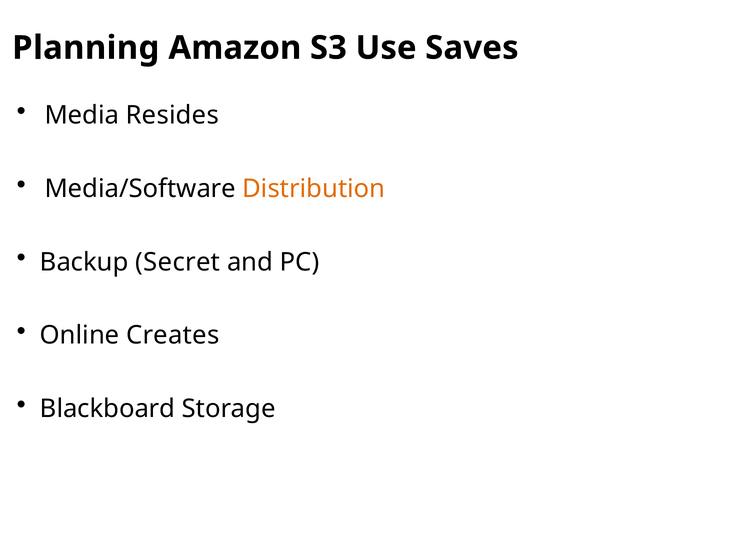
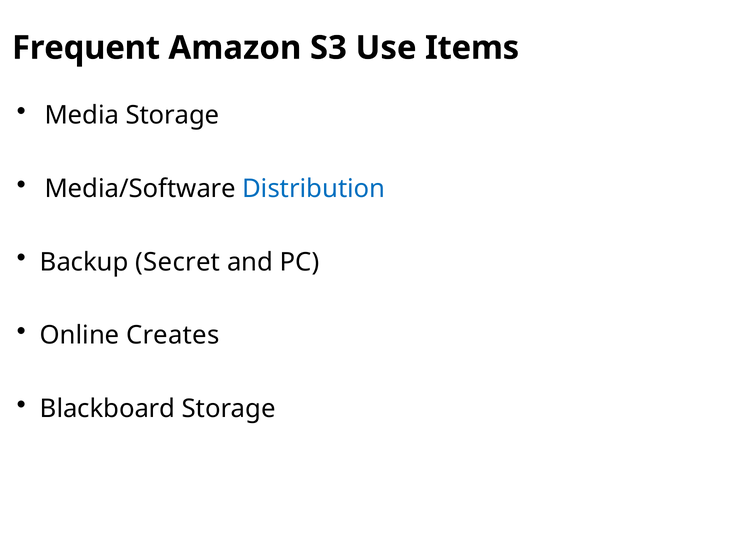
Planning: Planning -> Frequent (86, 48)
Saves: Saves -> Items (472, 48)
Media Resides: Resides -> Storage (173, 115)
Distribution colour: orange -> blue (314, 189)
